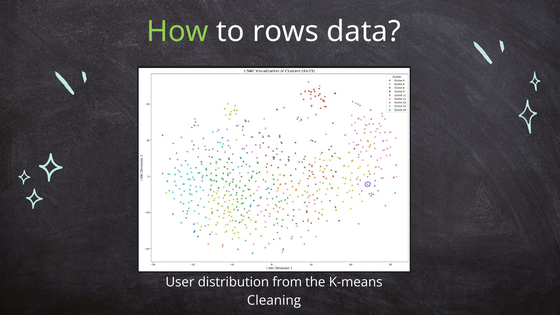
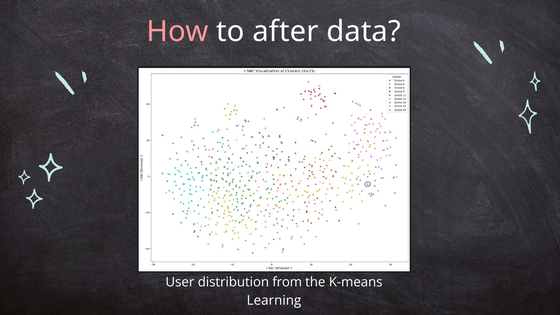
How colour: light green -> pink (178, 31)
rows: rows -> after (285, 31)
Cleaning: Cleaning -> Learning (274, 301)
